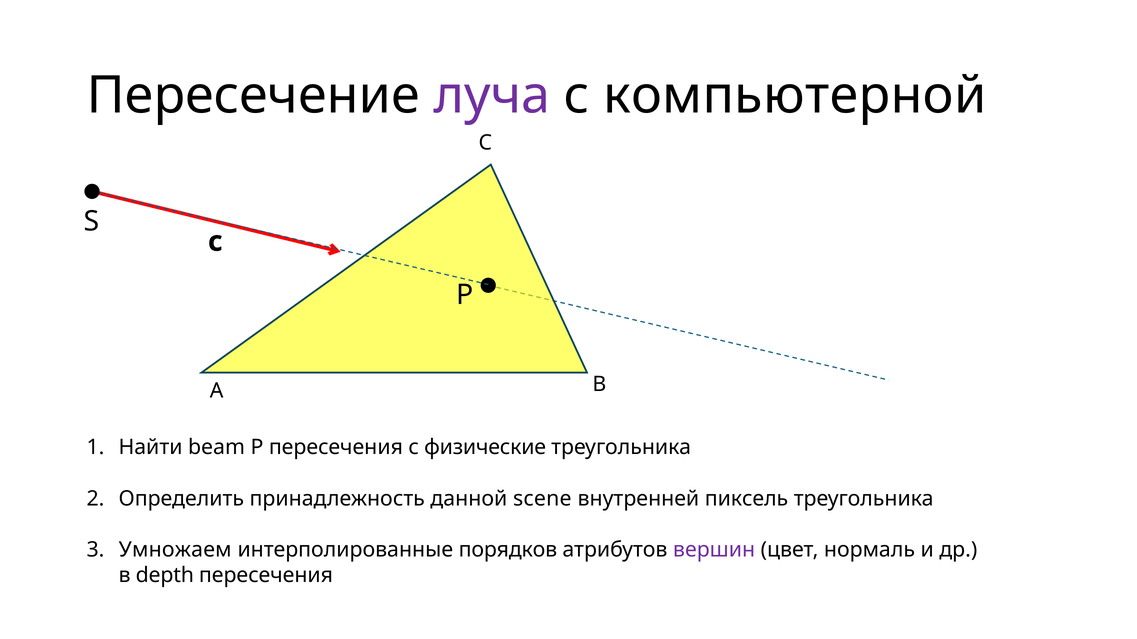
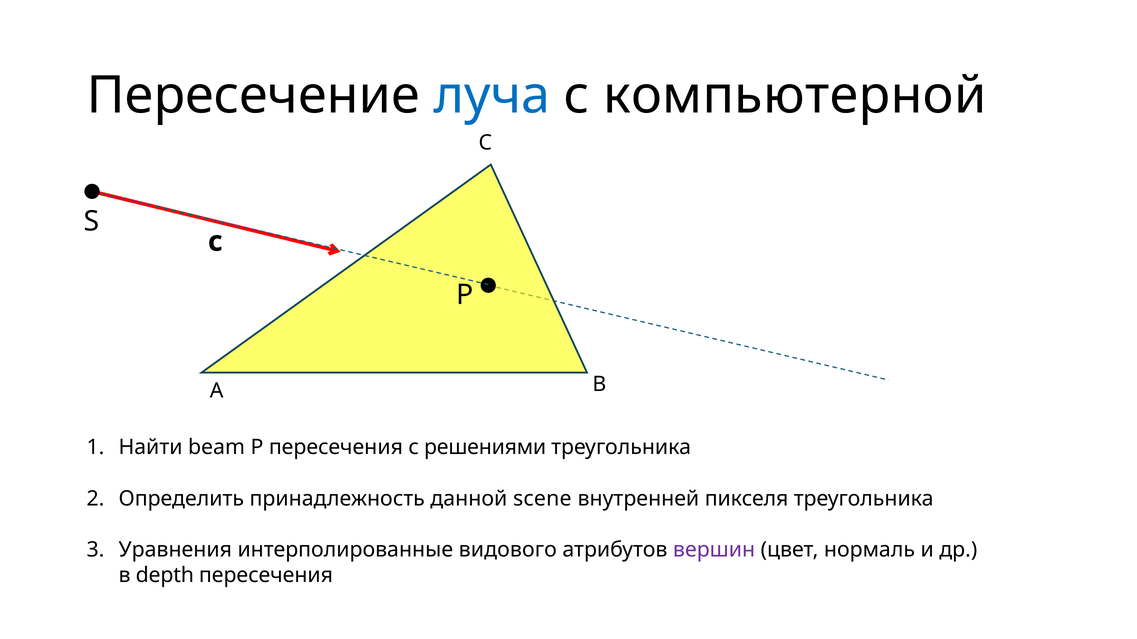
луча colour: purple -> blue (492, 96)
физические: физические -> решениями (485, 448)
пиксель: пиксель -> пикселя (747, 499)
Умножаем: Умножаем -> Уравнения (175, 550)
порядков: порядков -> видового (508, 550)
